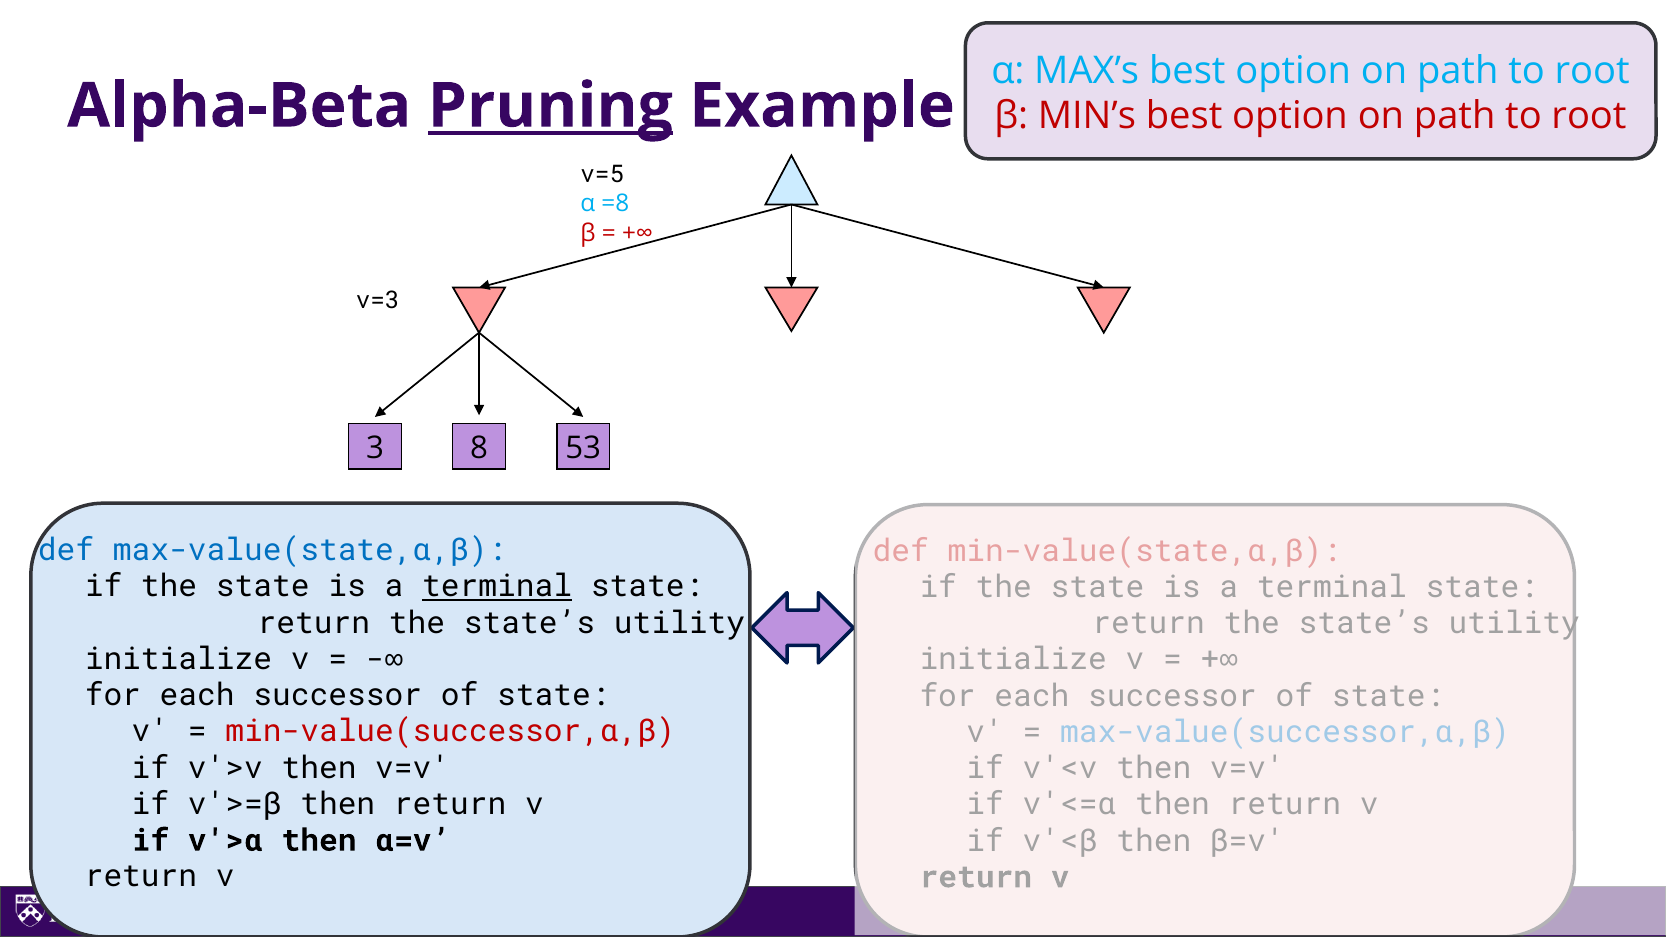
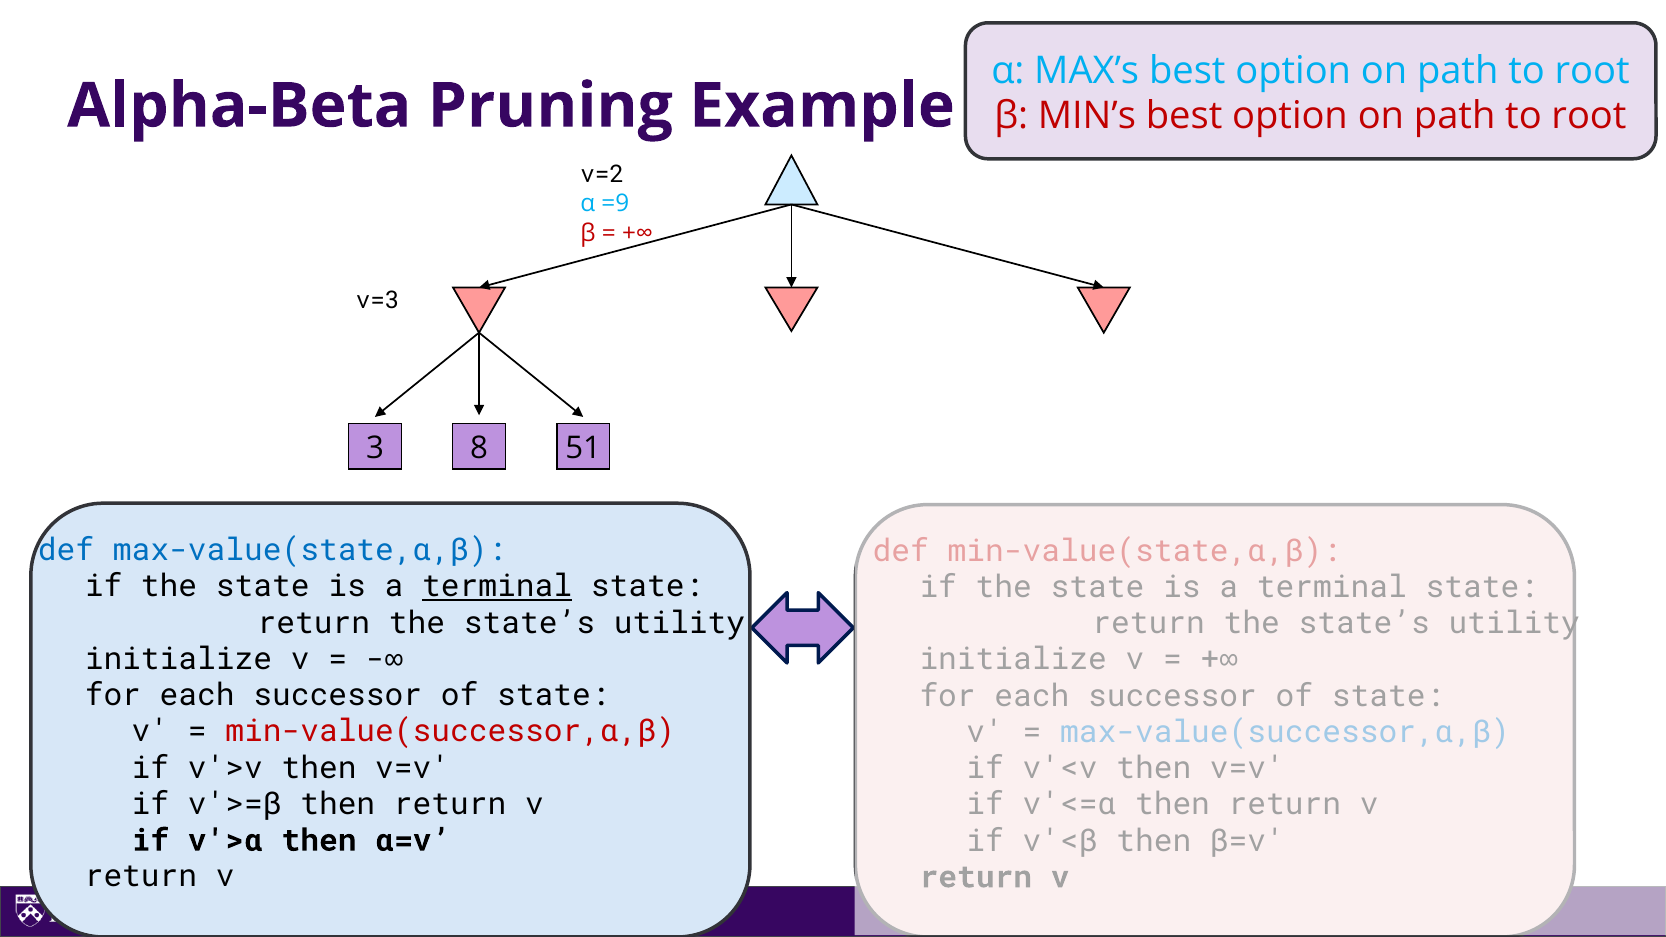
Pruning underline: present -> none (550, 106)
v=5: v=5 -> v=2 (602, 175)
=8: =8 -> =9 (615, 204)
53: 53 -> 51 (583, 449)
